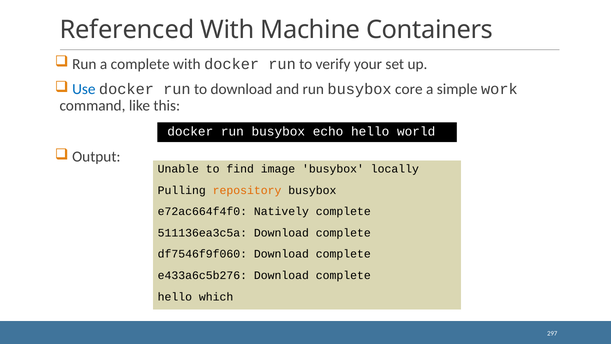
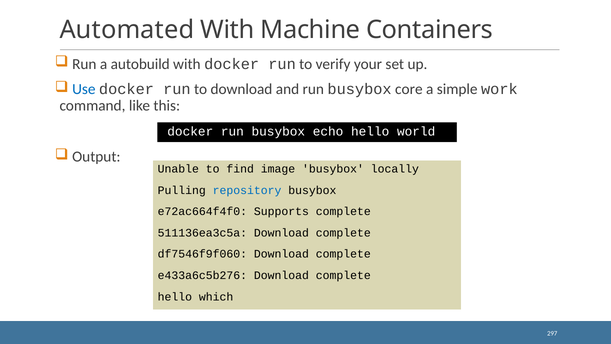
Referenced: Referenced -> Automated (127, 30)
a complete: complete -> autobuild (140, 64)
repository colour: orange -> blue (247, 190)
Natively: Natively -> Supports (281, 211)
